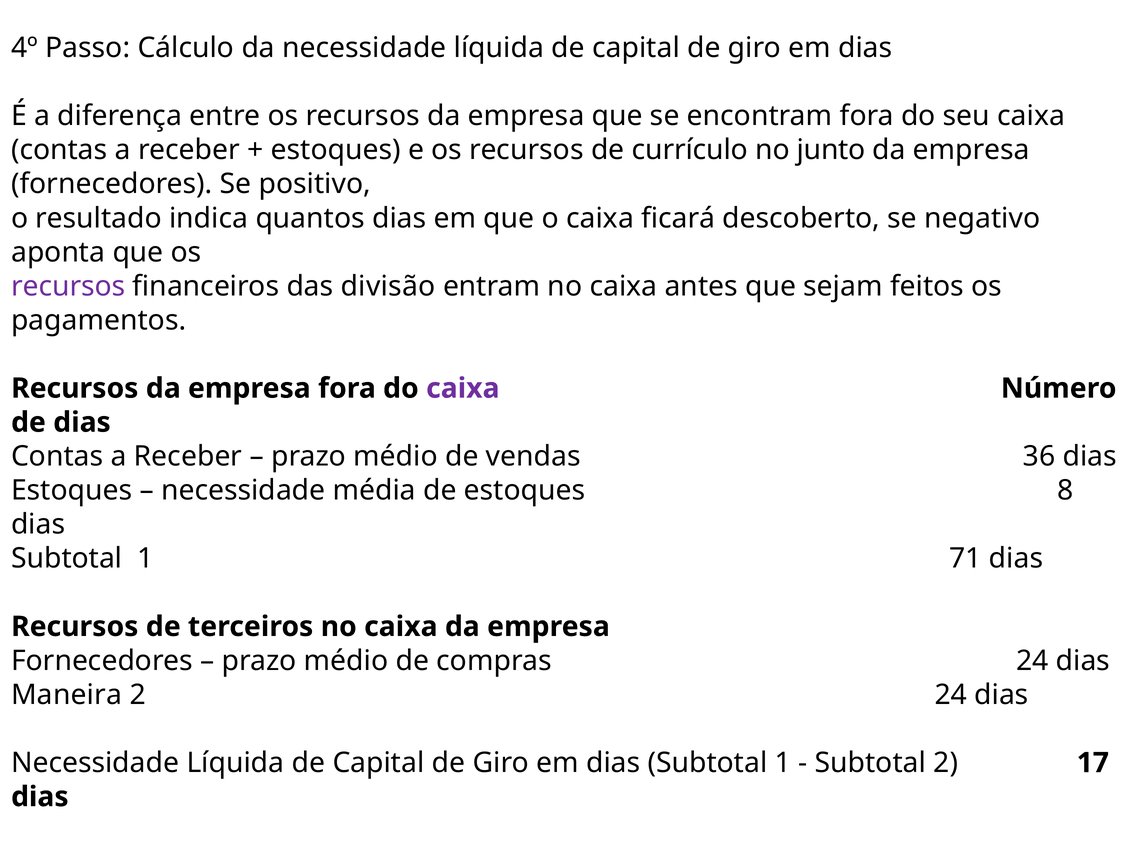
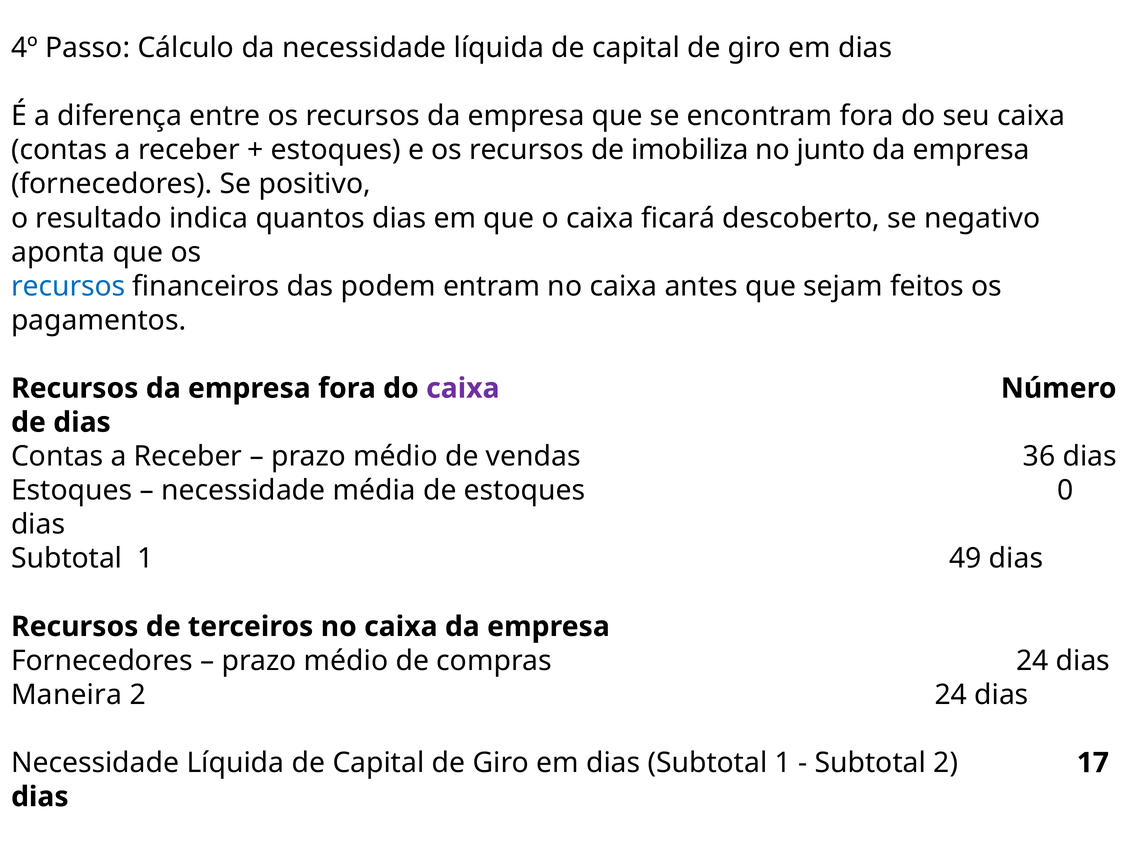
currículo: currículo -> imobiliza (690, 150)
recursos colour: purple -> blue (68, 286)
divisão: divisão -> podem (388, 286)
8: 8 -> 0 (1065, 490)
71: 71 -> 49 (966, 558)
